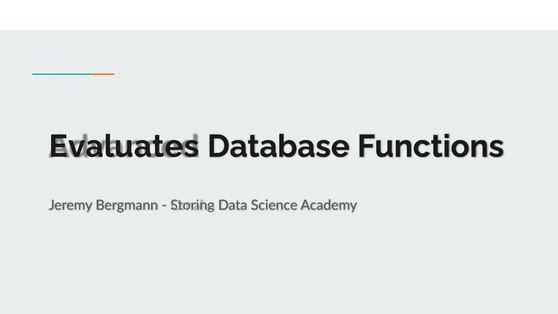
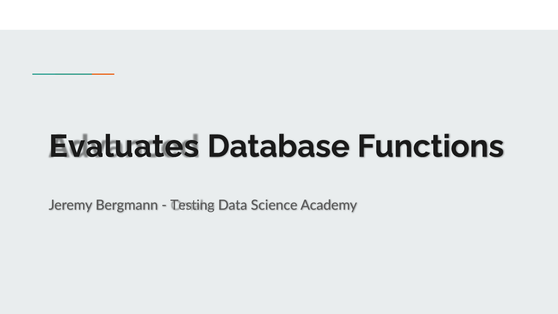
Storing: Storing -> Testing (192, 205)
